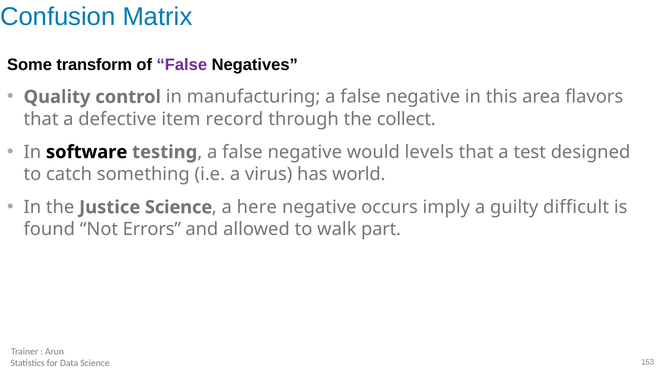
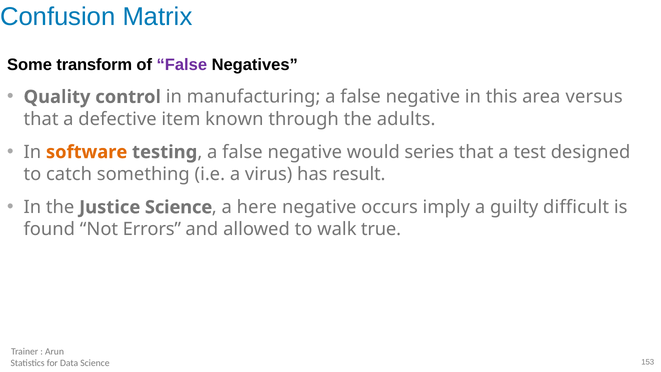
flavors: flavors -> versus (594, 97)
record: record -> known (234, 119)
collect: collect -> adults (406, 119)
software colour: black -> orange (87, 152)
levels: levels -> series (429, 152)
world: world -> result (359, 174)
part: part -> true (381, 229)
